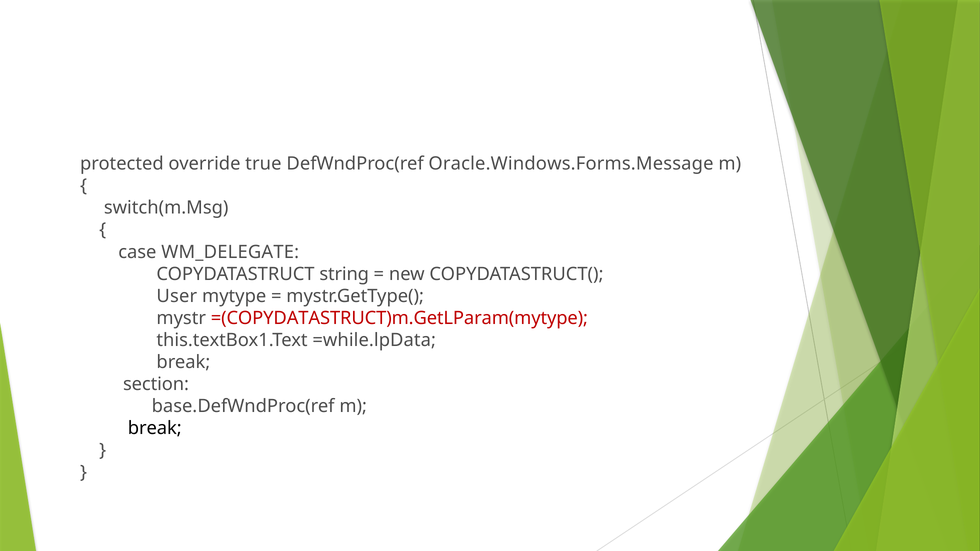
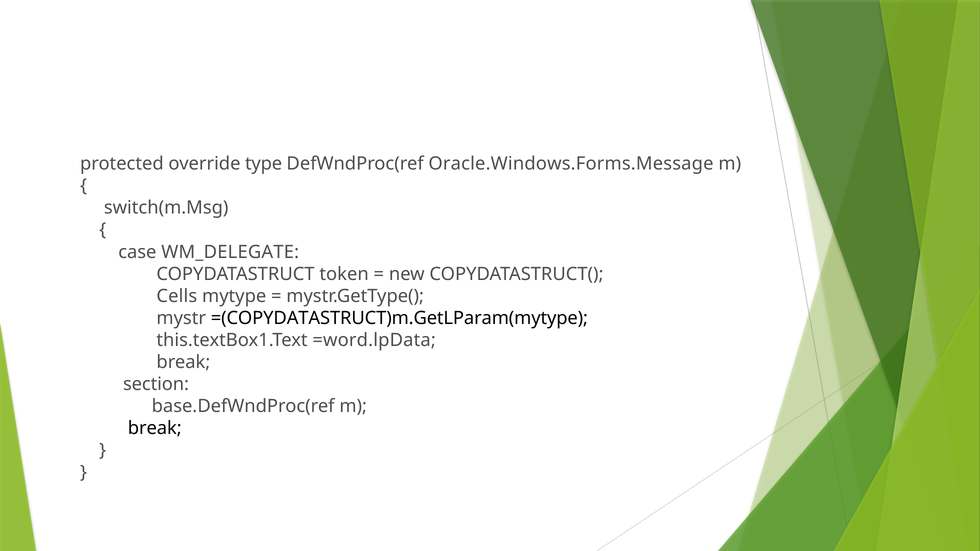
true: true -> type (264, 164)
string: string -> token (344, 274)
User: User -> Cells (177, 296)
=(COPYDATASTRUCT)m.GetLParam(mytype colour: red -> black (399, 318)
=while.lpData: =while.lpData -> =word.lpData (374, 340)
